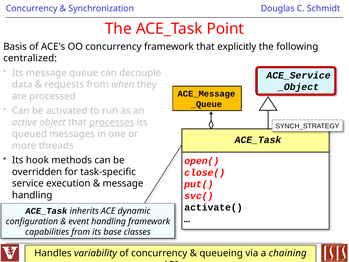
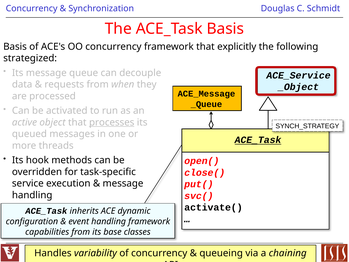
ACE_Task Point: Point -> Basis (225, 29)
centralized: centralized -> strategized (30, 58)
ACE_Task underline: none -> present (258, 140)
